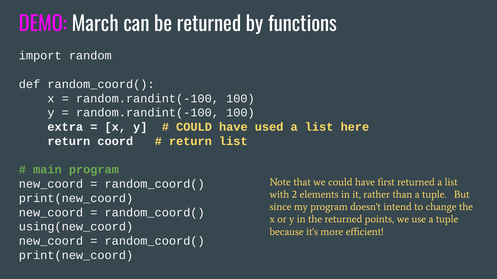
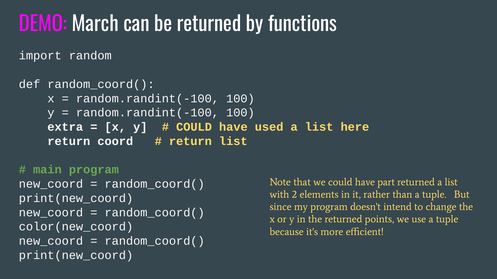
first: first -> part (386, 182)
using(new_coord: using(new_coord -> color(new_coord (76, 227)
